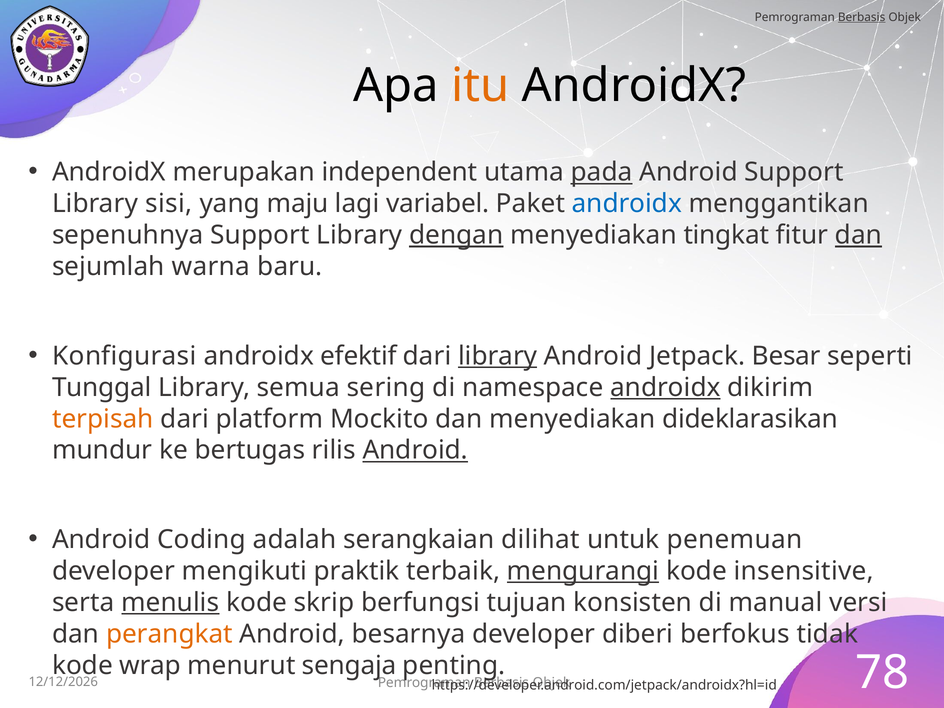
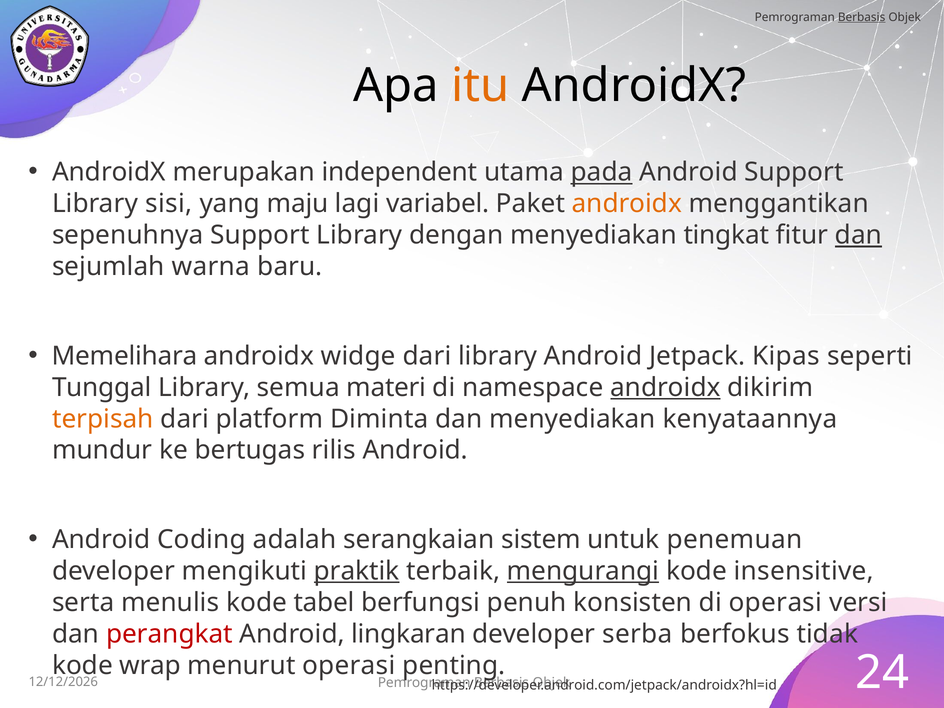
androidx colour: blue -> orange (627, 204)
dengan underline: present -> none (456, 235)
Konfigurasi: Konfigurasi -> Memelihara (125, 356)
efektif: efektif -> widge (358, 356)
library underline: present -> none (498, 356)
Besar: Besar -> Kipas (786, 356)
sering: sering -> materi (386, 387)
Mockito: Mockito -> Diminta (379, 419)
dideklarasikan: dideklarasikan -> kenyataannya (750, 419)
Android underline: present -> none (415, 450)
dilihat: dilihat -> sistem (541, 540)
praktik underline: none -> present (357, 571)
menulis underline: present -> none (170, 602)
skrip: skrip -> tabel (324, 602)
tujuan: tujuan -> penuh (527, 602)
di manual: manual -> operasi (775, 602)
perangkat colour: orange -> red (169, 634)
besarnya: besarnya -> lingkaran (409, 634)
diberi: diberi -> serba (638, 634)
menurut sengaja: sengaja -> operasi (349, 665)
78: 78 -> 24 (882, 673)
